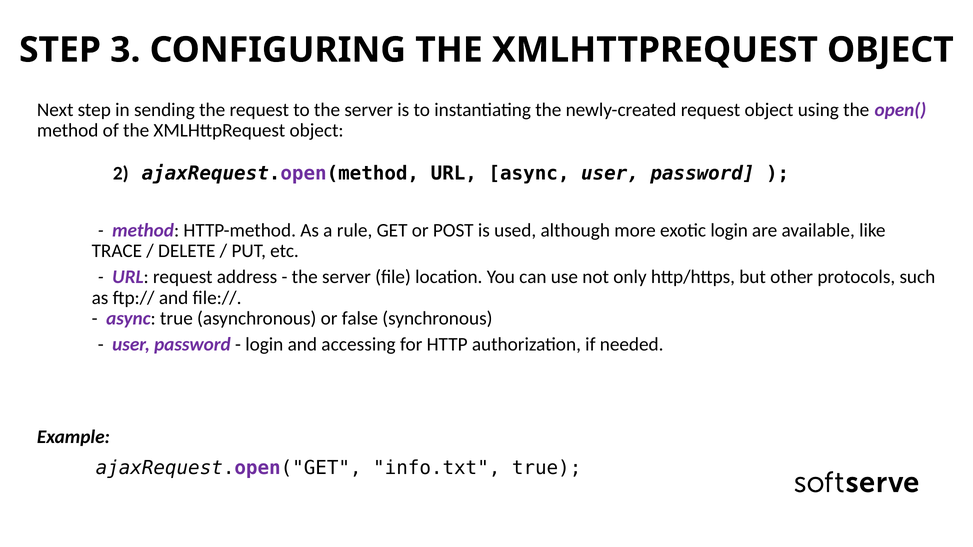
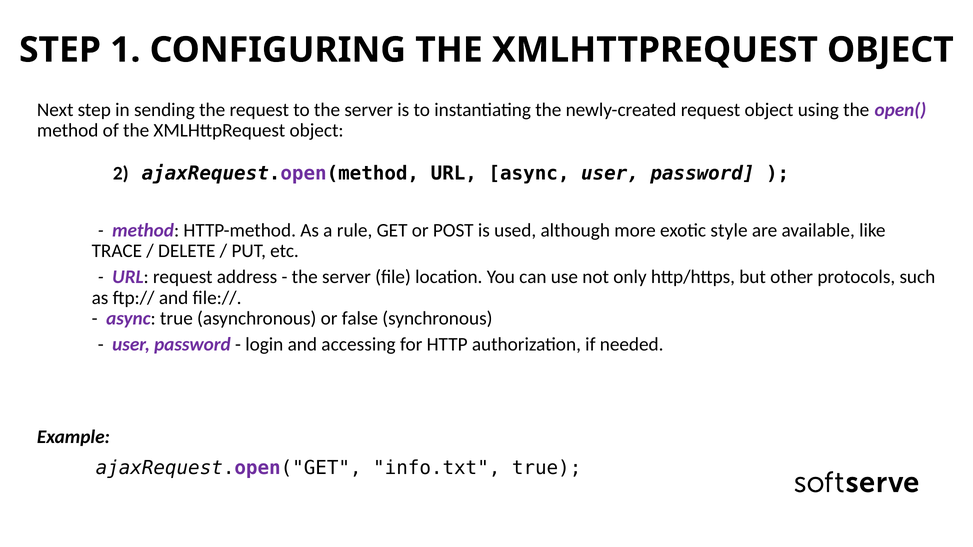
3: 3 -> 1 (125, 50)
exotic login: login -> style (729, 230)
